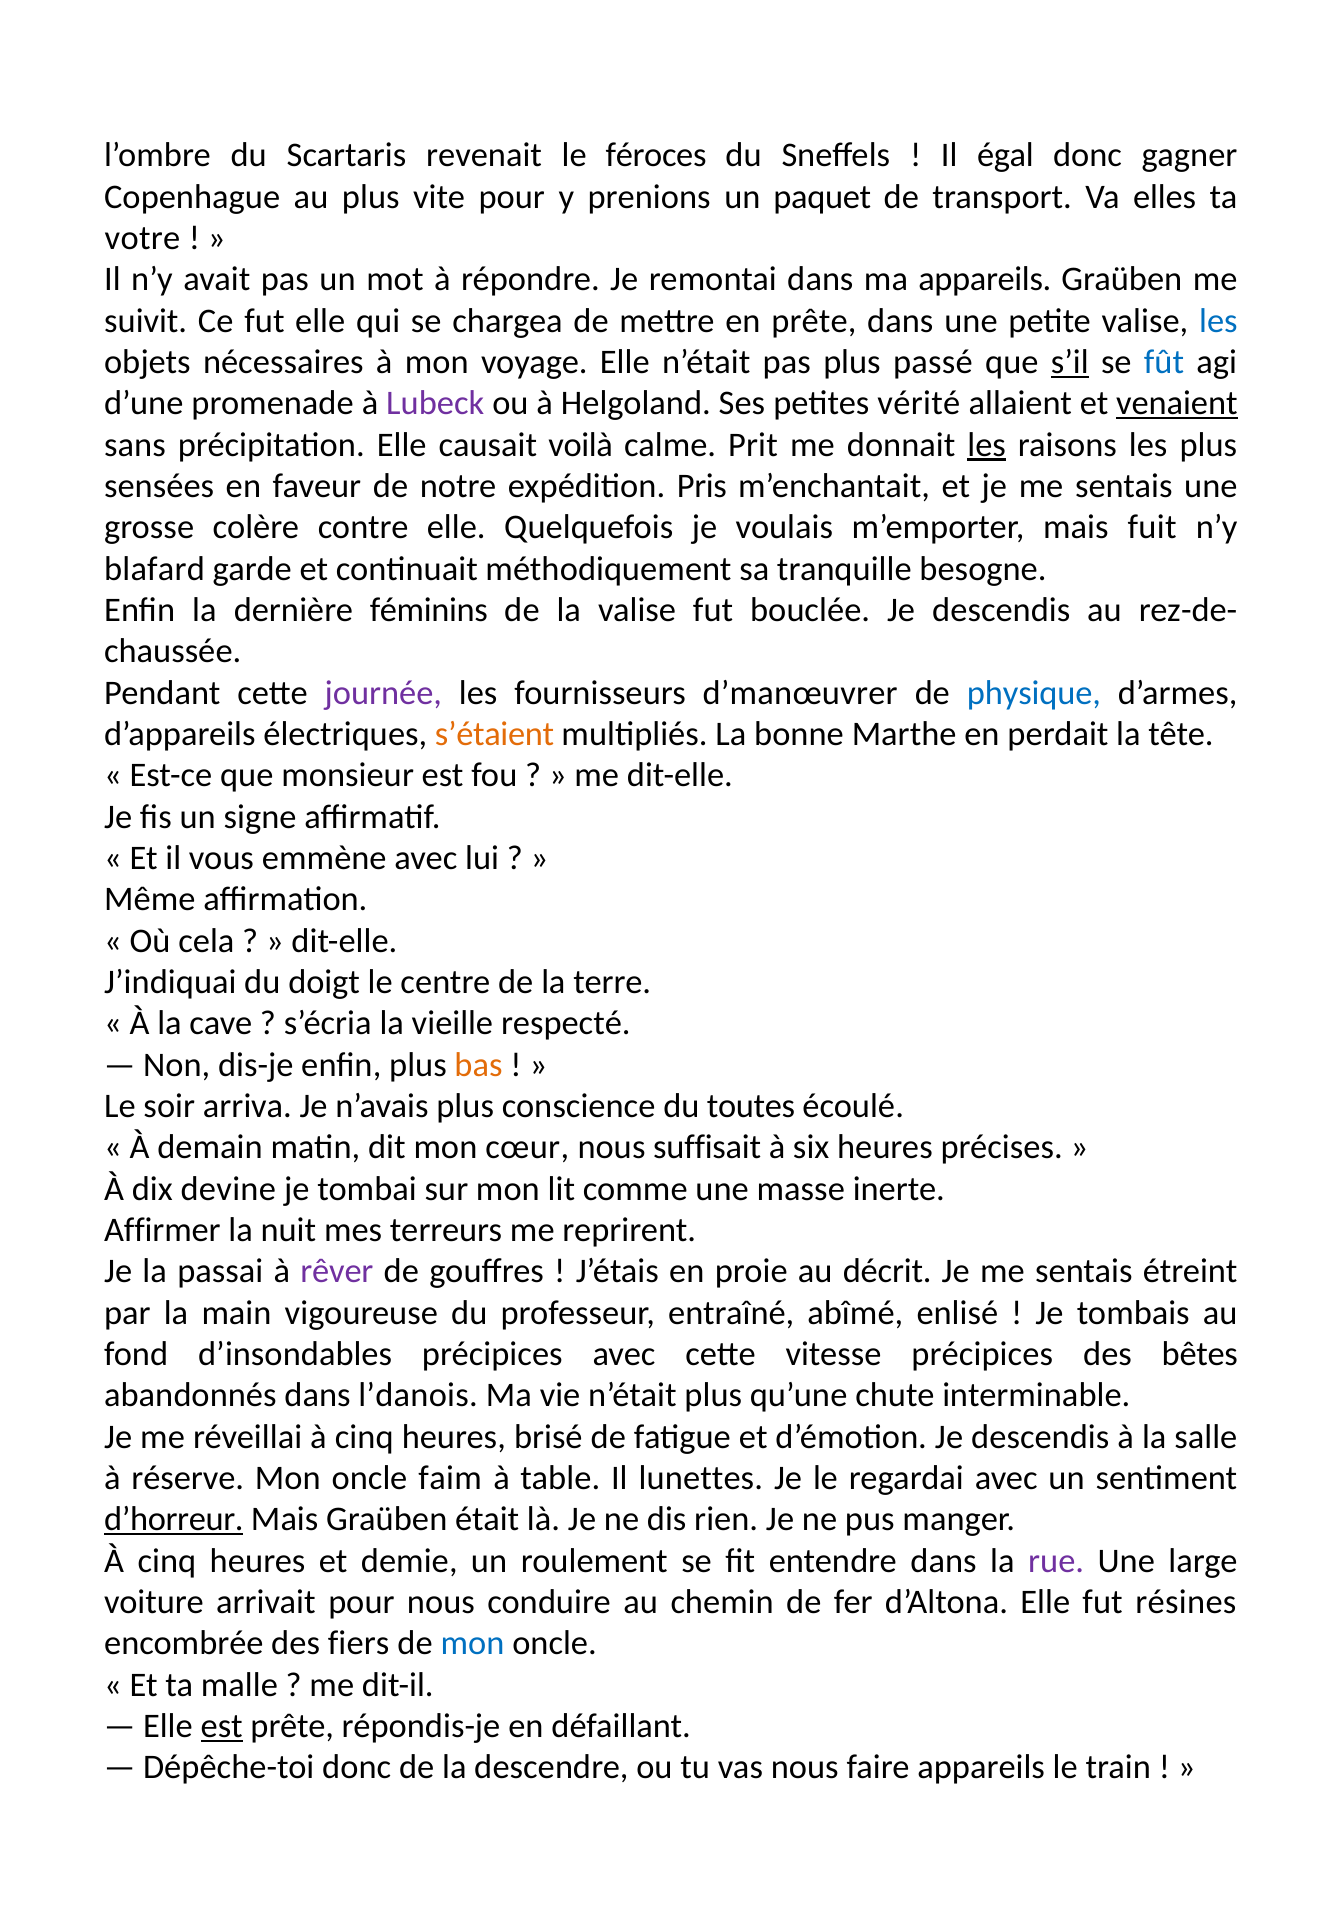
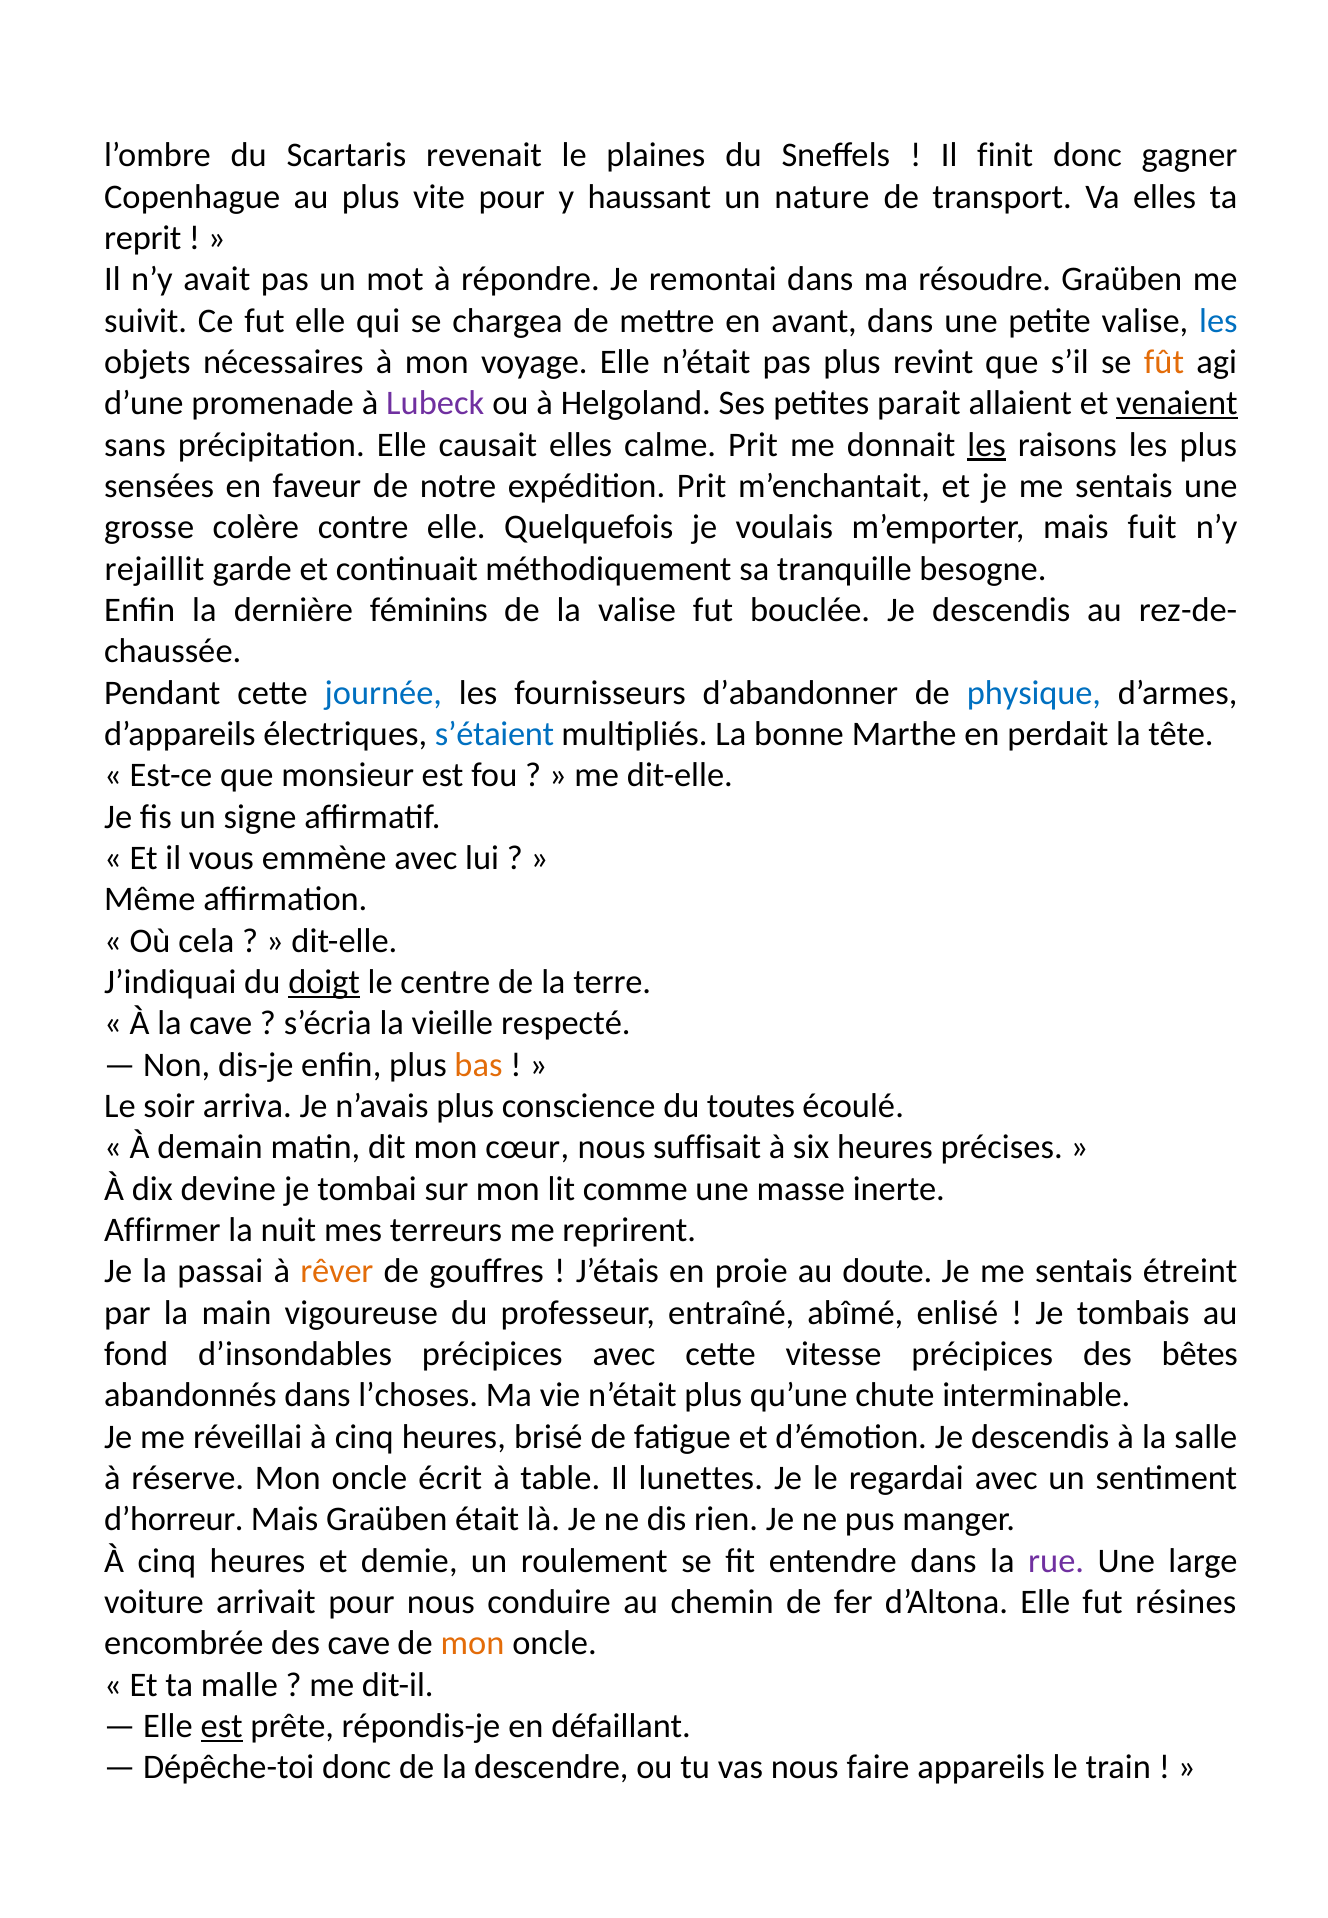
féroces: féroces -> plaines (656, 155)
égal: égal -> finit (1005, 155)
prenions: prenions -> haussant (649, 197)
paquet: paquet -> nature (822, 197)
votre: votre -> reprit (143, 238)
ma appareils: appareils -> résoudre (985, 279)
en prête: prête -> avant (814, 321)
passé: passé -> revint (933, 362)
s’il underline: present -> none (1070, 362)
fût colour: blue -> orange (1164, 362)
vérité: vérité -> parait (919, 403)
causait voilà: voilà -> elles (581, 445)
expédition Pris: Pris -> Prit (702, 486)
blafard: blafard -> rejaillit (154, 569)
journée colour: purple -> blue (383, 693)
d’manœuvrer: d’manœuvrer -> d’abandonner (800, 693)
s’étaient colour: orange -> blue (495, 734)
doigt underline: none -> present (324, 982)
rêver colour: purple -> orange (337, 1272)
décrit: décrit -> doute (887, 1272)
l’danois: l’danois -> l’choses (418, 1396)
faim: faim -> écrit (450, 1478)
d’horreur underline: present -> none (174, 1520)
des fiers: fiers -> cave (359, 1644)
mon colour: blue -> orange (473, 1644)
